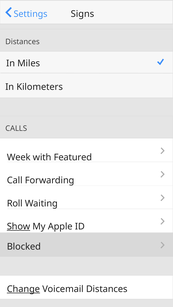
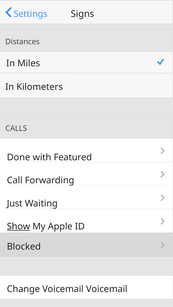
Week: Week -> Done (19, 157)
Roll: Roll -> Just (15, 203)
Change underline: present -> none (23, 289)
Voicemail Distances: Distances -> Voicemail (107, 289)
